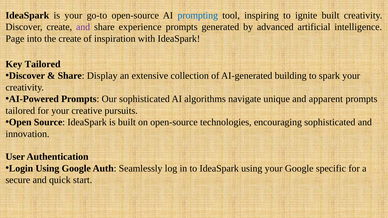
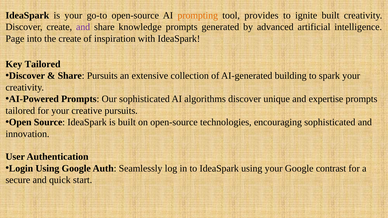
prompting colour: blue -> orange (198, 15)
inspiring: inspiring -> provides (261, 15)
experience: experience -> knowledge (140, 27)
Share Display: Display -> Pursuits (102, 76)
algorithms navigate: navigate -> discover (245, 99)
apparent: apparent -> expertise (326, 99)
specific: specific -> contrast (331, 169)
